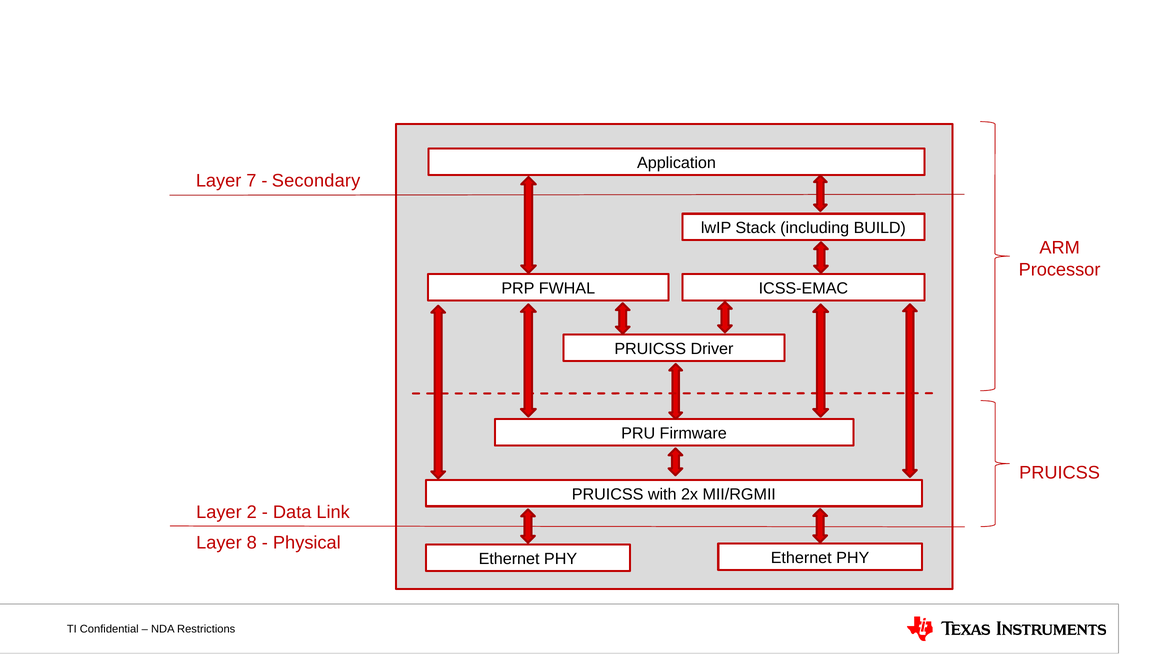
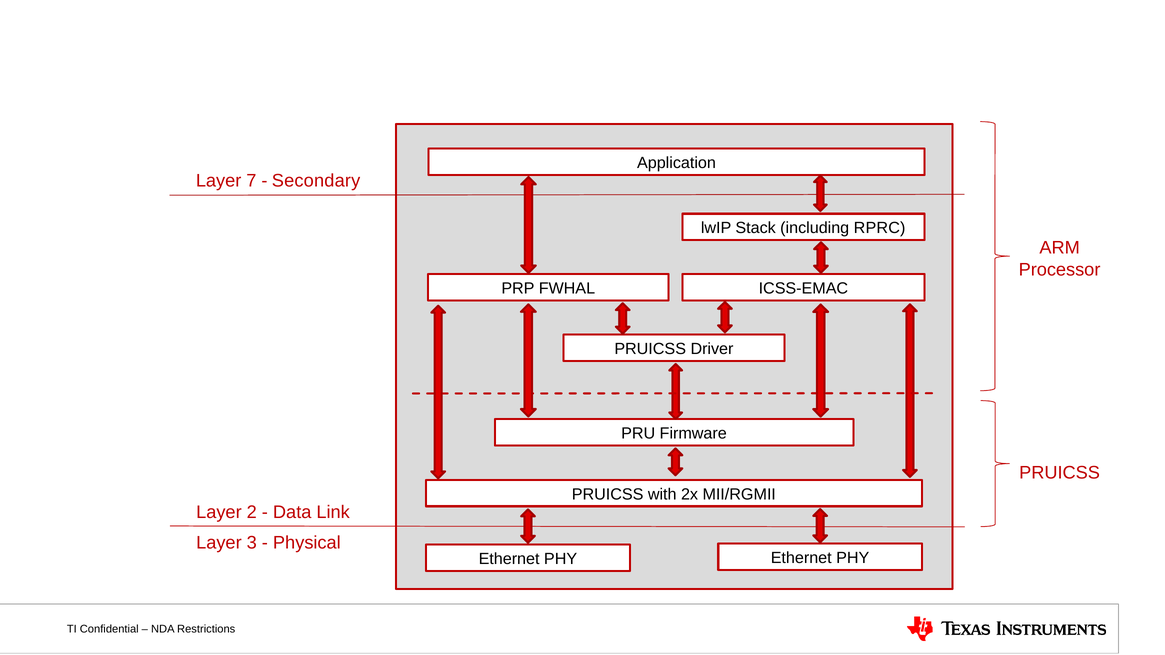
BUILD: BUILD -> RPRC (880, 228)
8: 8 -> 3 (252, 543)
